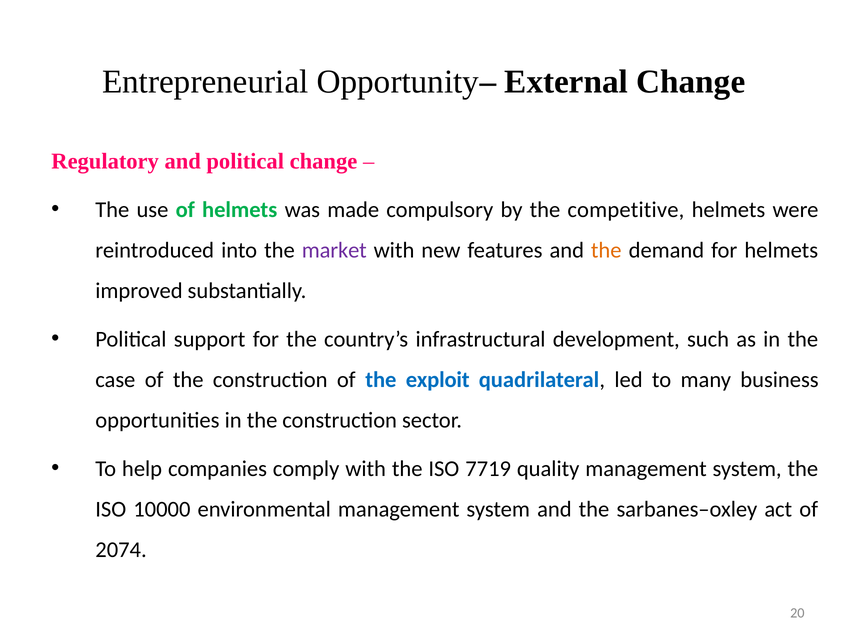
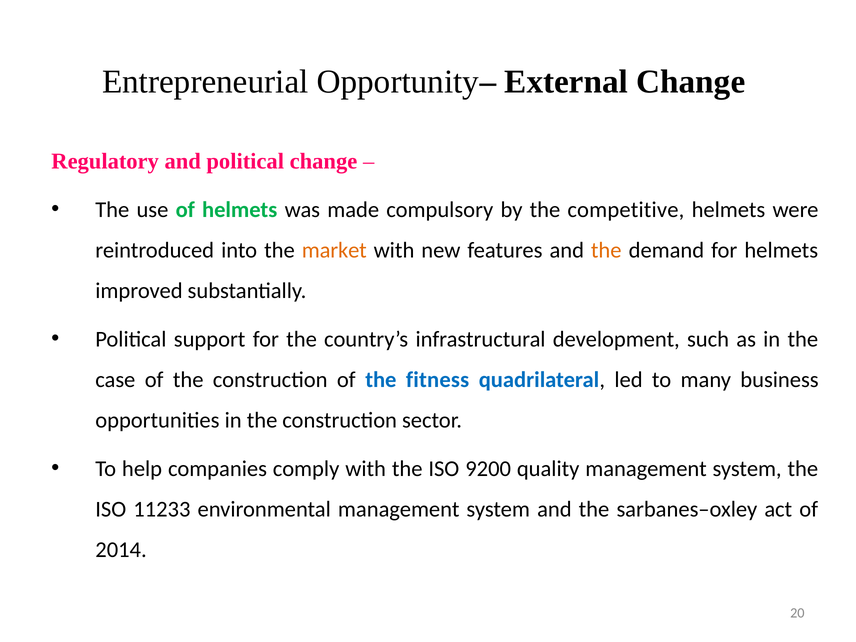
market colour: purple -> orange (334, 250)
exploit: exploit -> fitness (438, 380)
7719: 7719 -> 9200 (488, 469)
10000: 10000 -> 11233 (162, 509)
2074: 2074 -> 2014 (121, 550)
